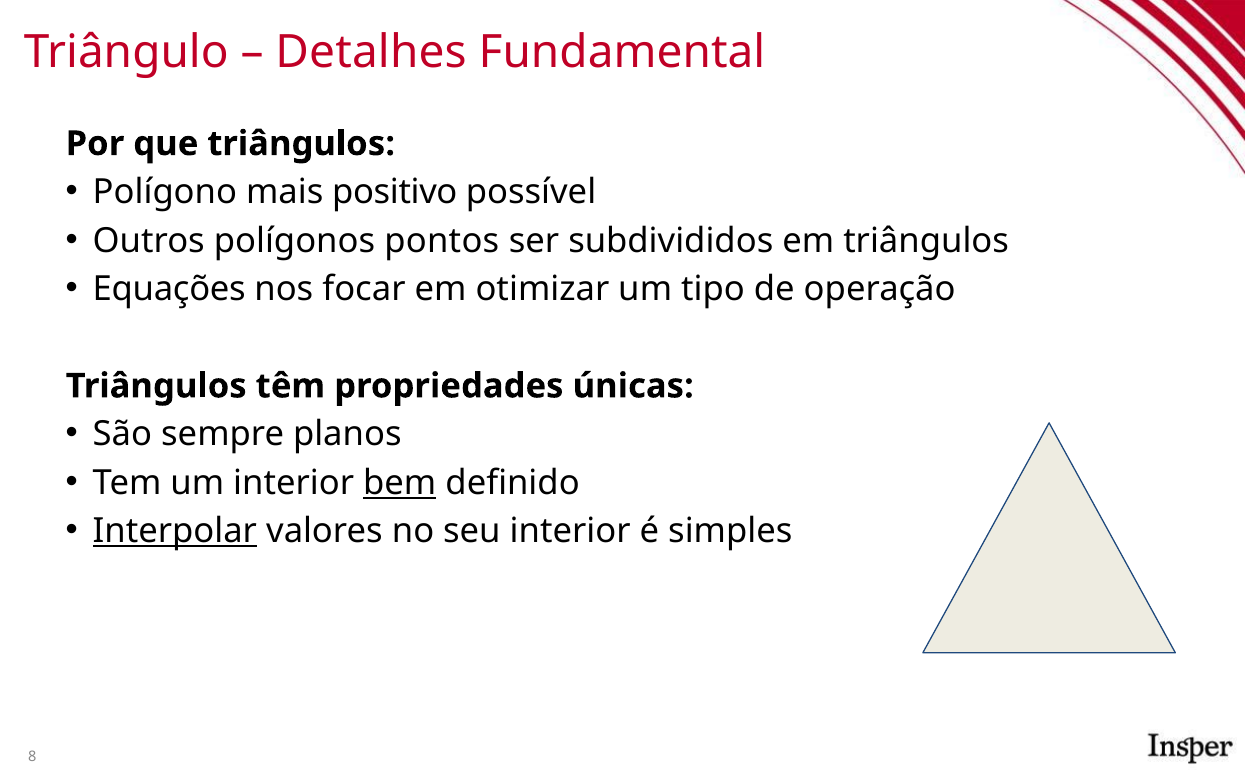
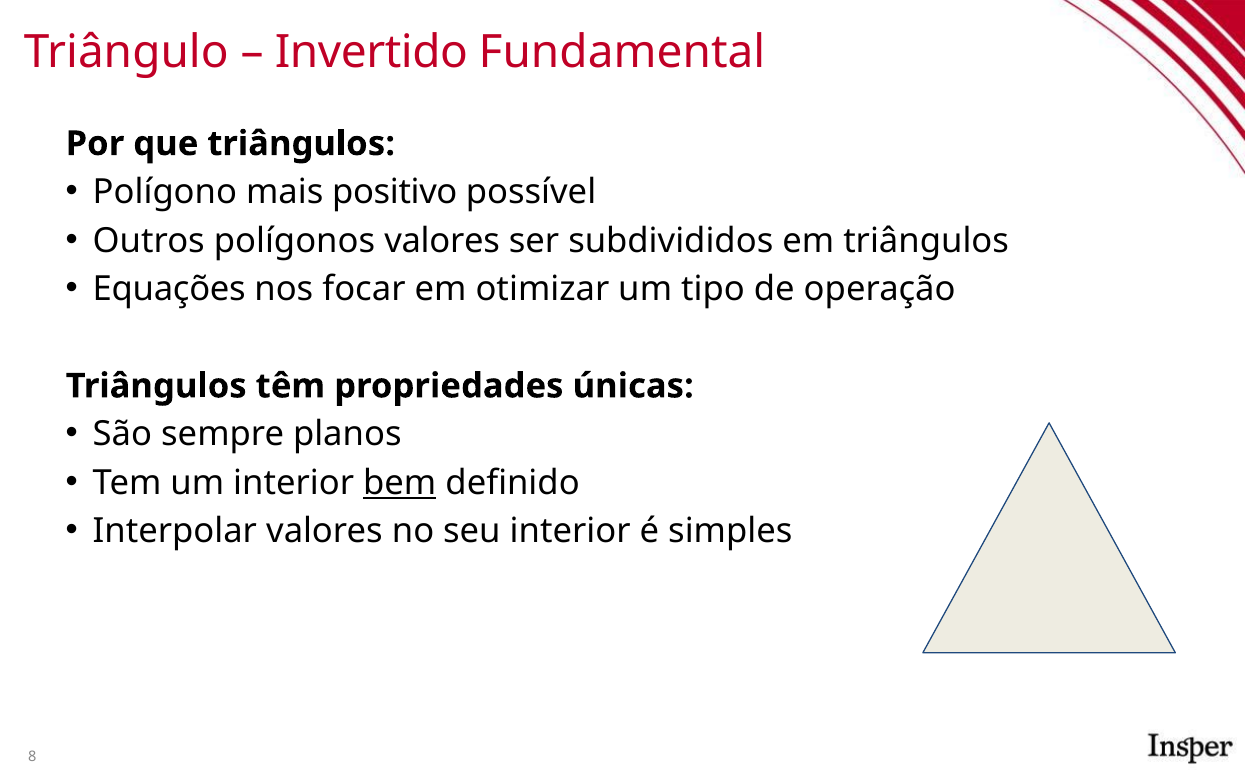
Detalhes: Detalhes -> Invertido (371, 53)
polígonos pontos: pontos -> valores (442, 241)
Interpolar underline: present -> none (175, 532)
